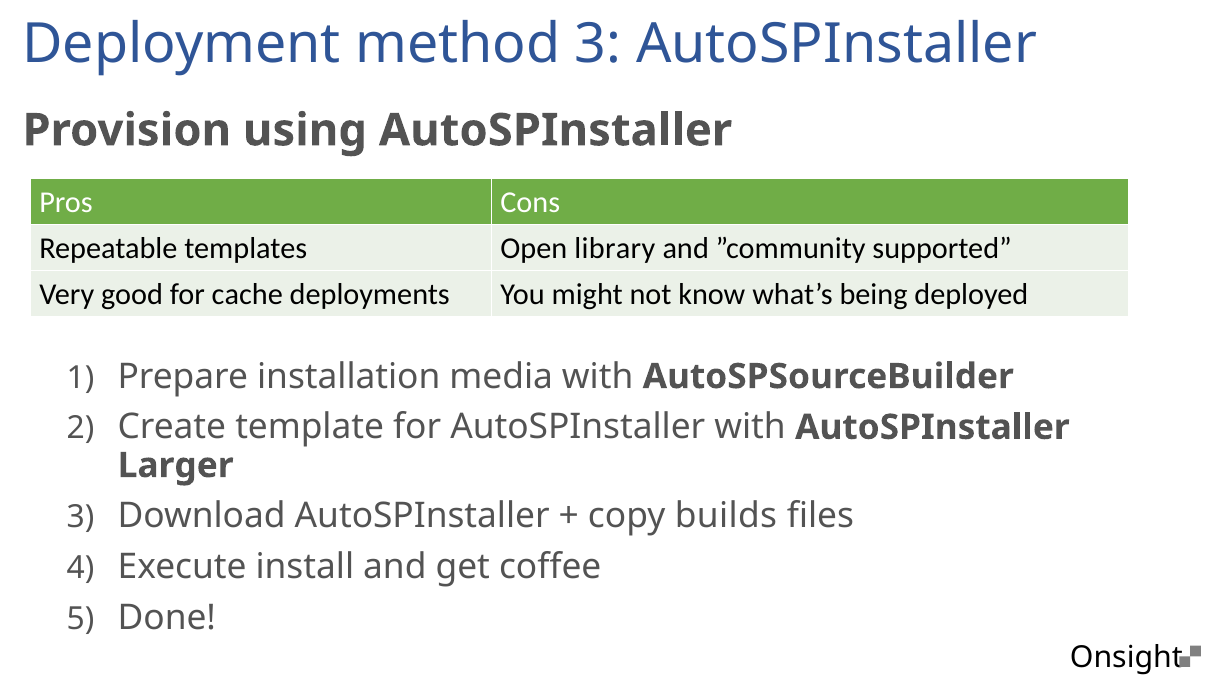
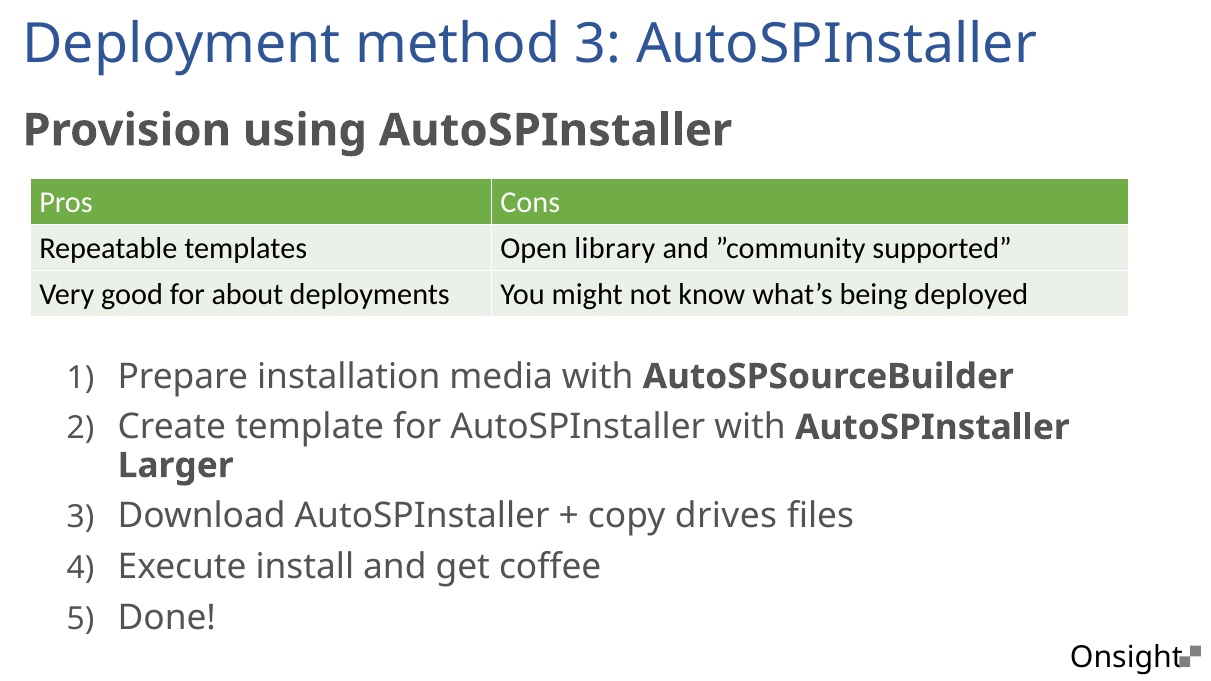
cache: cache -> about (247, 294)
builds: builds -> drives (726, 516)
